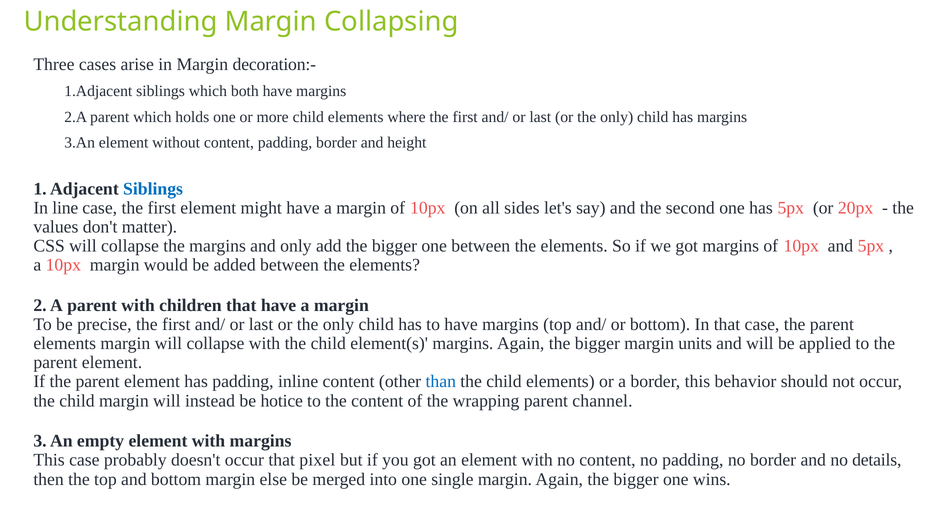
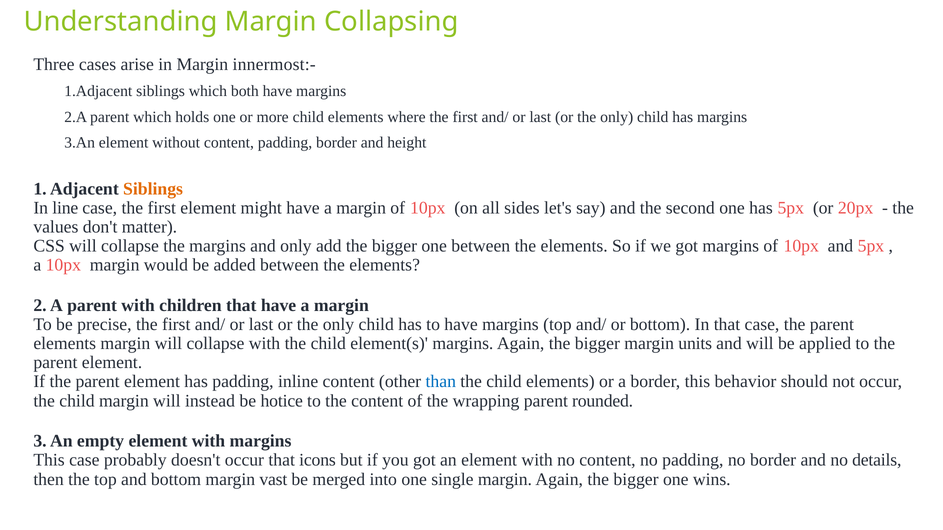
decoration:-: decoration:- -> innermost:- (274, 65)
Siblings colour: blue -> orange (153, 189)
channel: channel -> rounded (603, 401)
pixel: pixel -> icons (318, 460)
else: else -> vast (273, 480)
